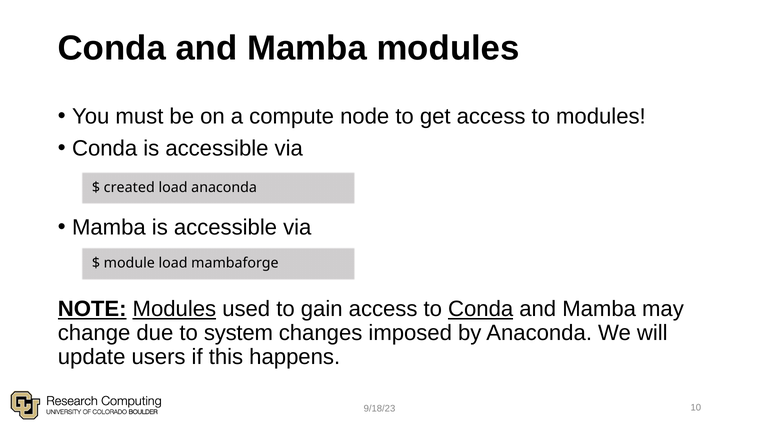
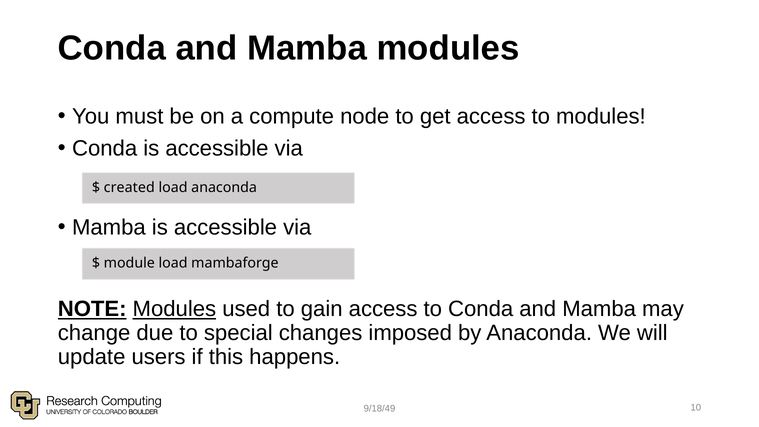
Conda underline: present -> none (481, 309)
system: system -> special (238, 333)
9/18/23: 9/18/23 -> 9/18/49 (379, 409)
